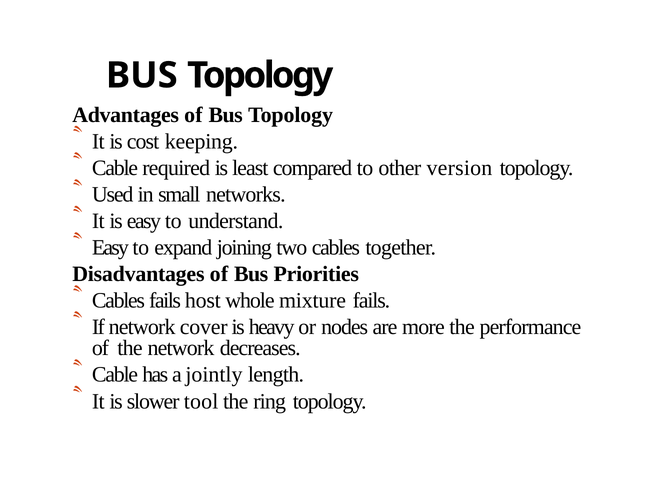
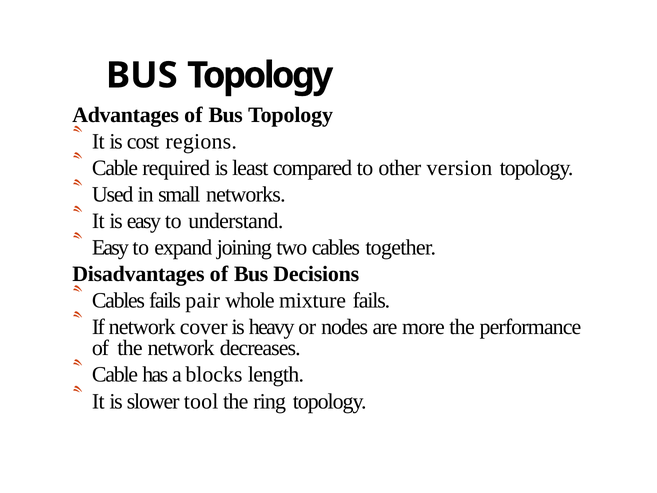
keeping: keeping -> regions (201, 142)
Priorities: Priorities -> Decisions (316, 274)
host: host -> pair (203, 301)
jointly: jointly -> blocks (214, 375)
